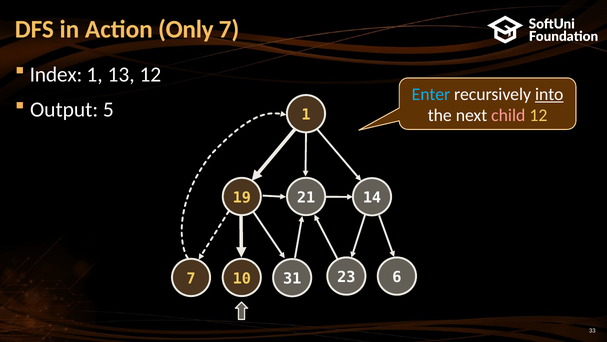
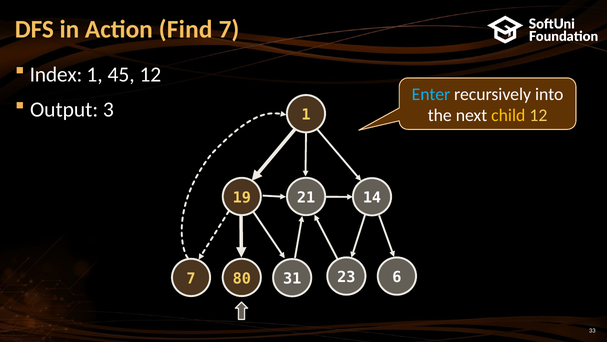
Only: Only -> Find (186, 29)
13: 13 -> 45 (121, 75)
into underline: present -> none (549, 94)
5: 5 -> 3 (108, 109)
child colour: pink -> yellow (508, 115)
10: 10 -> 80 (242, 278)
